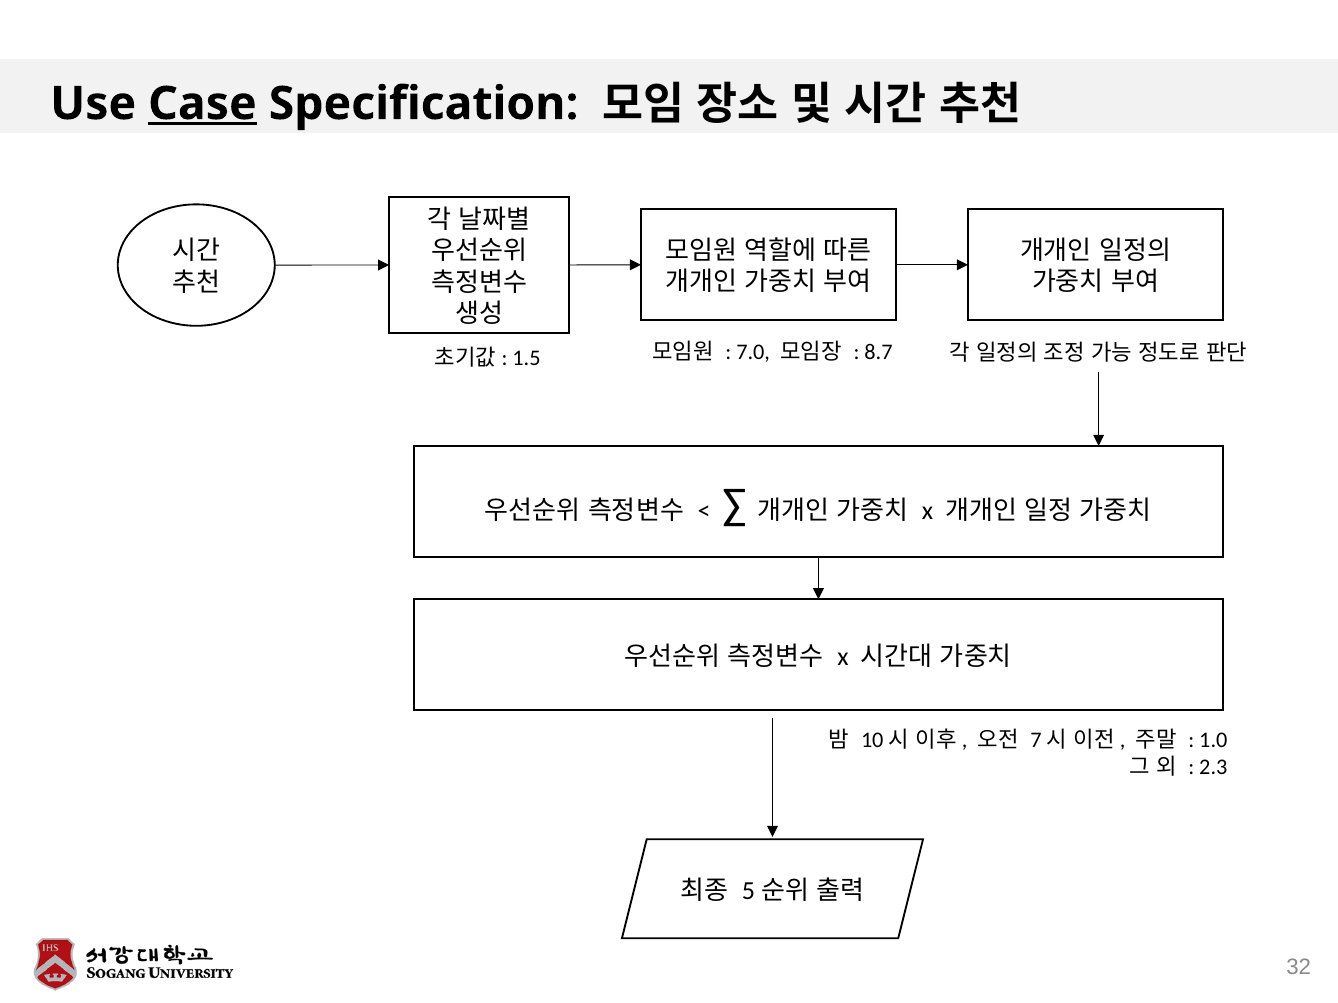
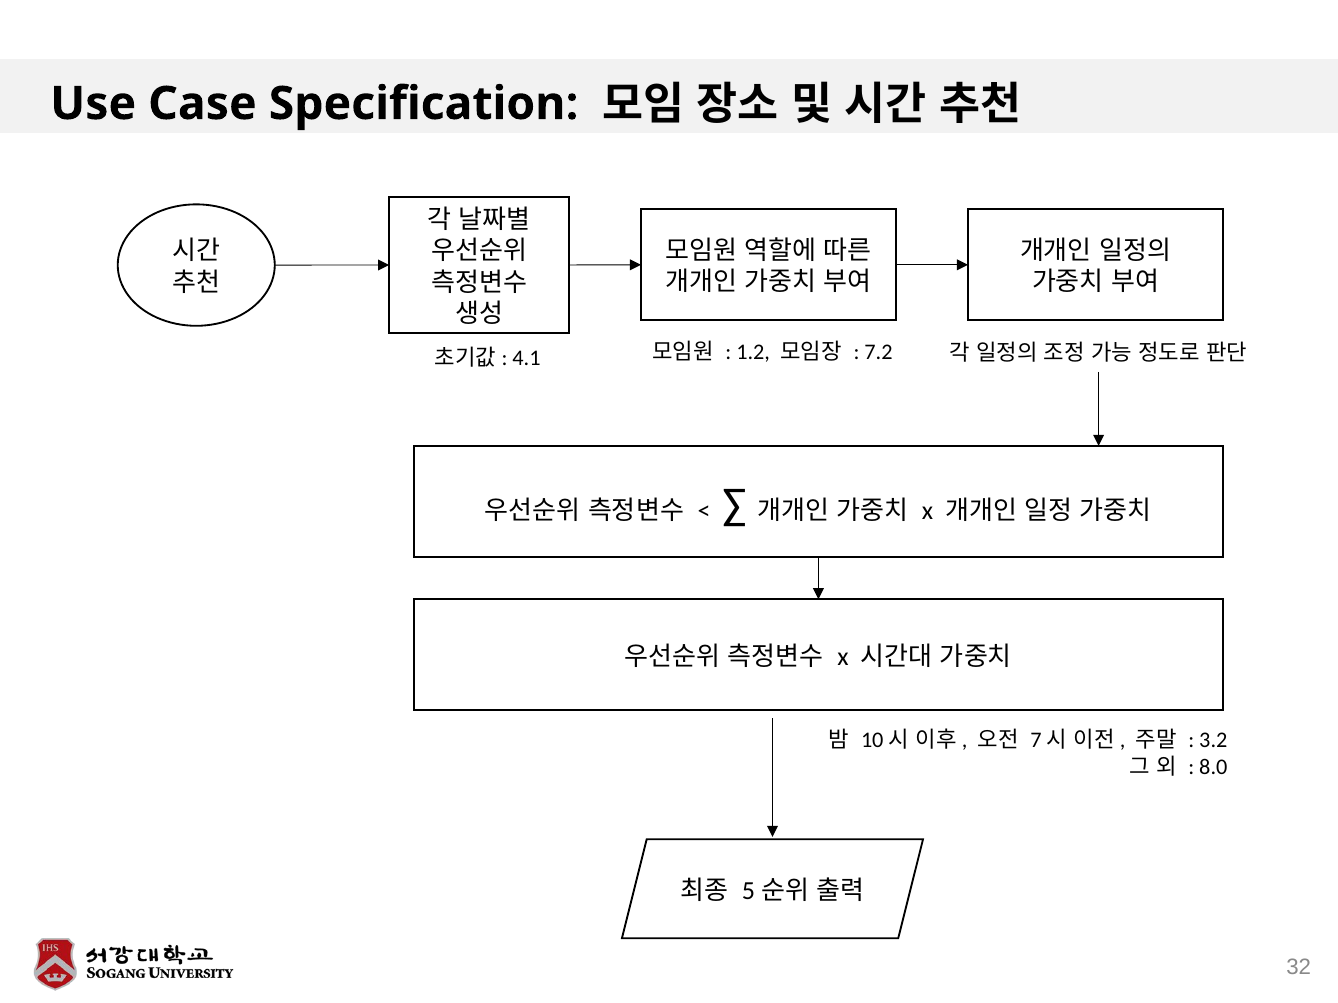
Case underline: present -> none (202, 104)
7.0: 7.0 -> 1.2 (753, 352)
8.7: 8.7 -> 7.2 (879, 352)
1.5: 1.5 -> 4.1 (527, 358)
1.0: 1.0 -> 3.2 (1213, 740)
2.3: 2.3 -> 8.0 (1213, 767)
